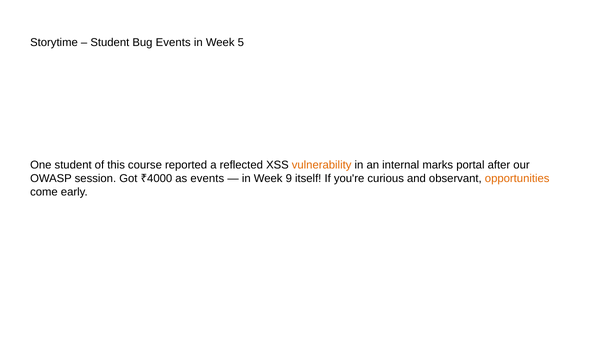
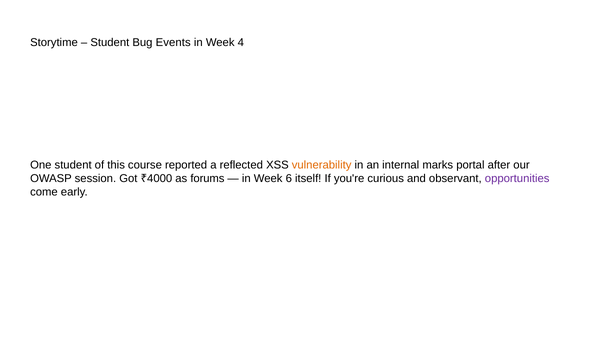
5: 5 -> 4 (241, 43)
as events: events -> forums (207, 178)
9: 9 -> 6 (289, 178)
opportunities colour: orange -> purple (517, 178)
